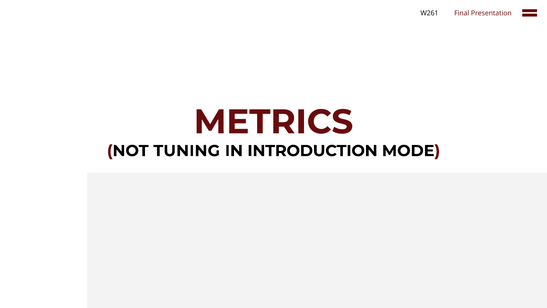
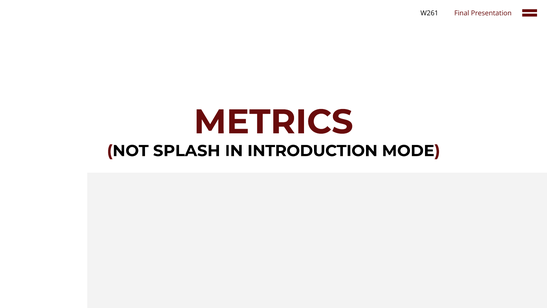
TUNING: TUNING -> SPLASH (187, 151)
